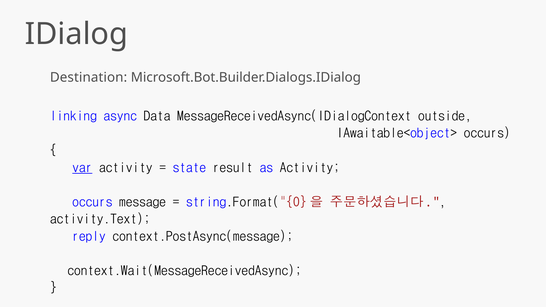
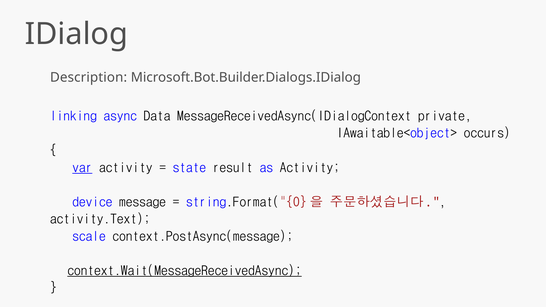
Destination: Destination -> Description (89, 78)
outside: outside -> private (445, 116)
occurs: occurs -> device (92, 202)
reply: reply -> scale (89, 236)
context.Wait(MessageReceivedAsync underline: none -> present (184, 271)
